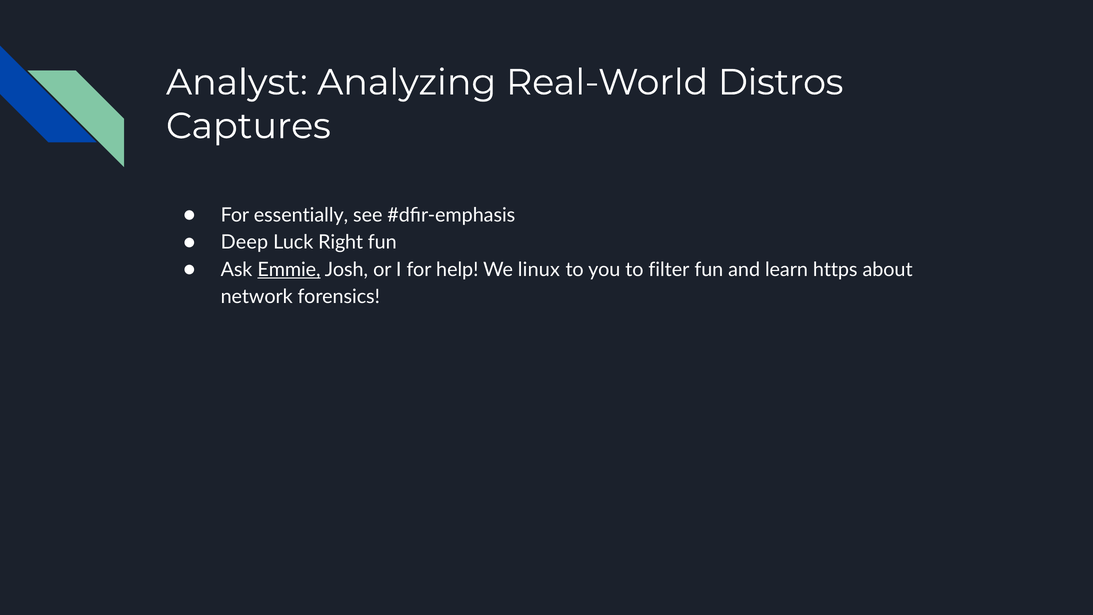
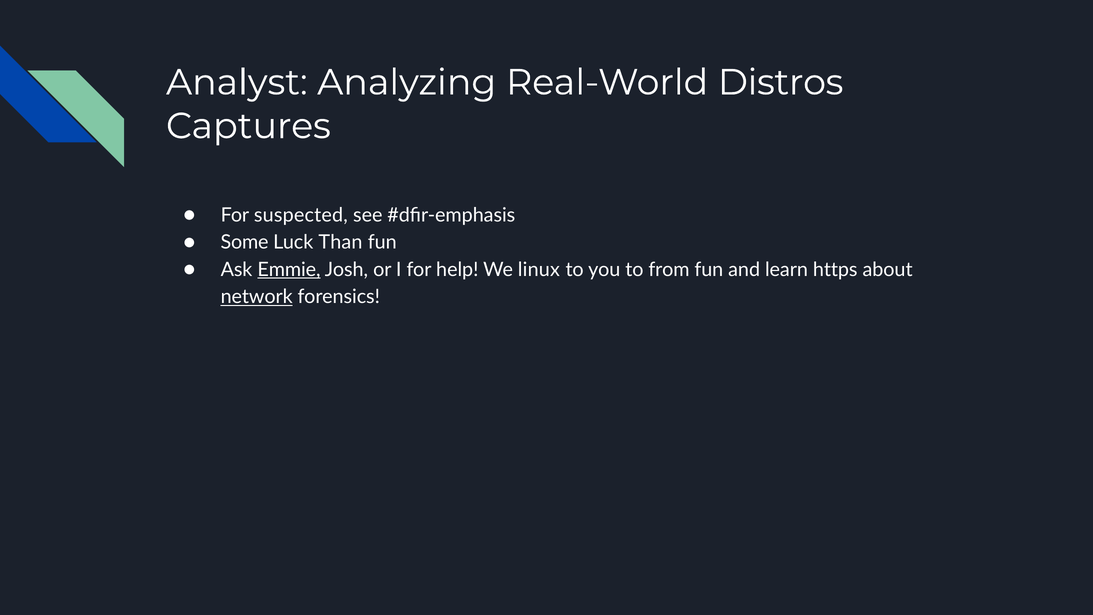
essentially: essentially -> suspected (301, 215)
Deep: Deep -> Some (245, 242)
Right: Right -> Than (340, 242)
filter: filter -> from (669, 270)
network underline: none -> present (257, 297)
